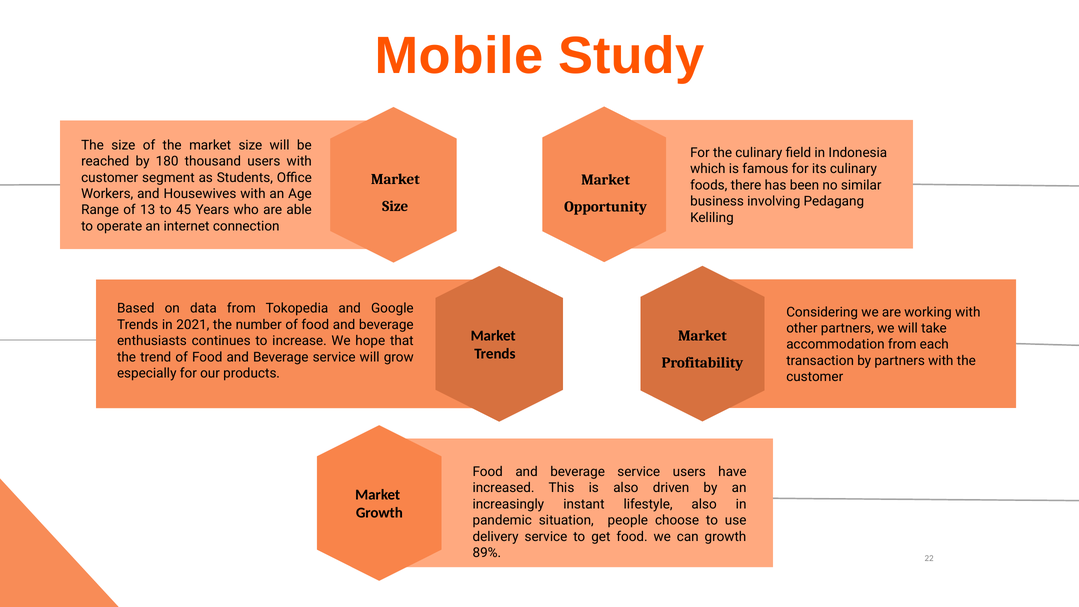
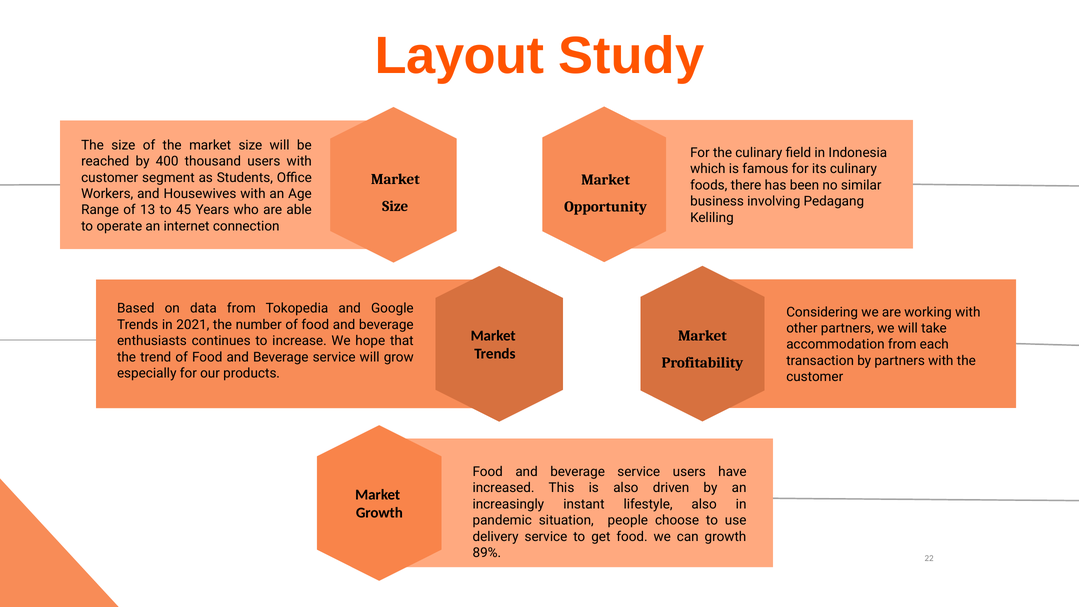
Mobile: Mobile -> Layout (460, 56)
180: 180 -> 400 (167, 161)
